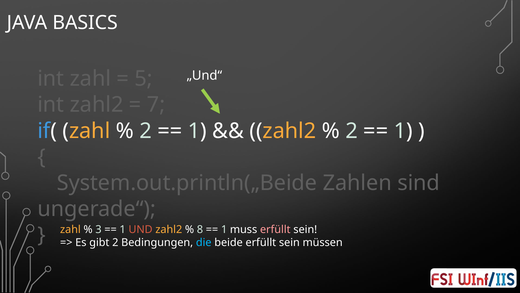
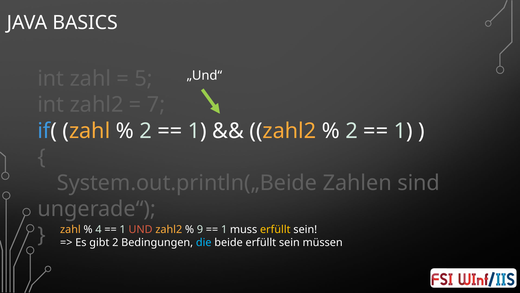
3: 3 -> 4 (98, 229)
8: 8 -> 9 (200, 229)
erfüllt colour: pink -> yellow (275, 229)
